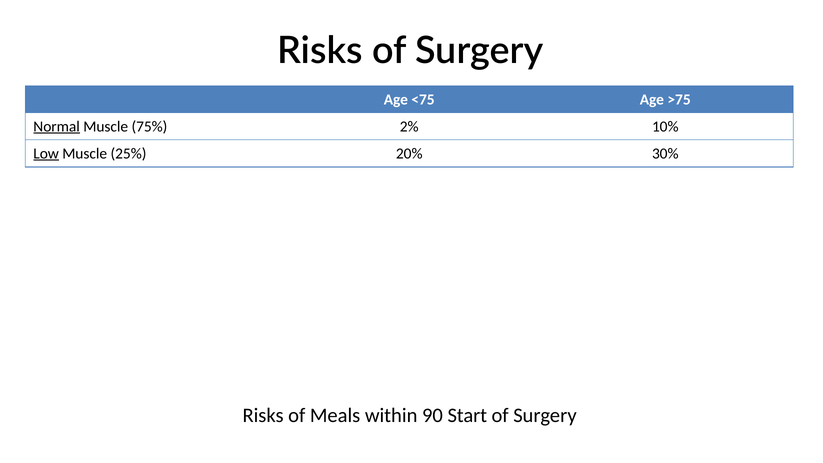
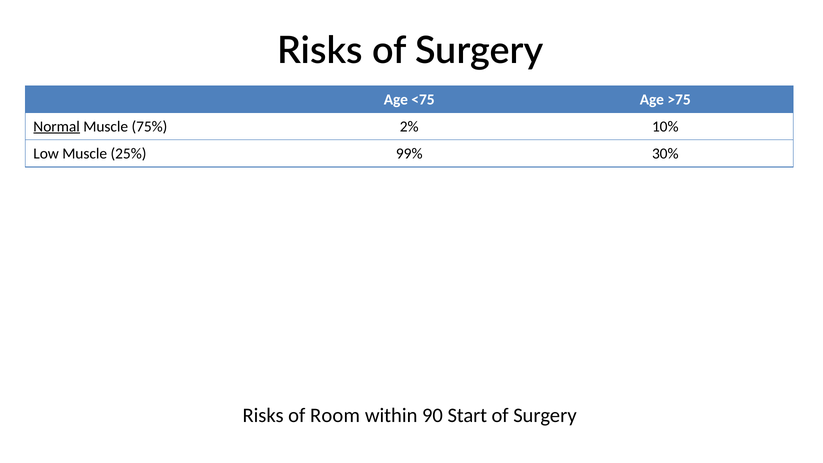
Low underline: present -> none (46, 154)
20%: 20% -> 99% (409, 154)
Meals: Meals -> Room (335, 416)
